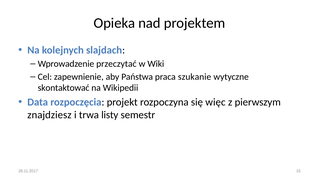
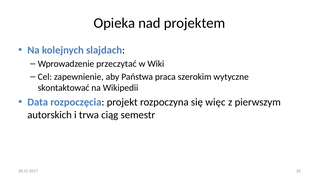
szukanie: szukanie -> szerokim (195, 77)
znajdziesz: znajdziesz -> autorskich (50, 115)
listy: listy -> ciąg (110, 115)
